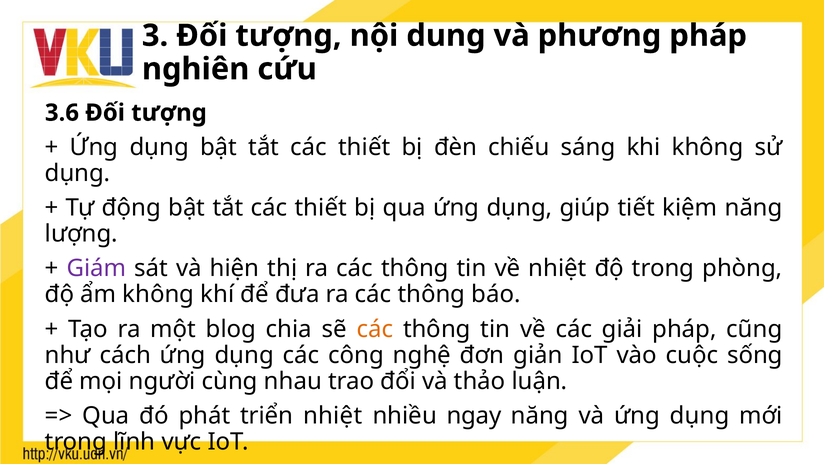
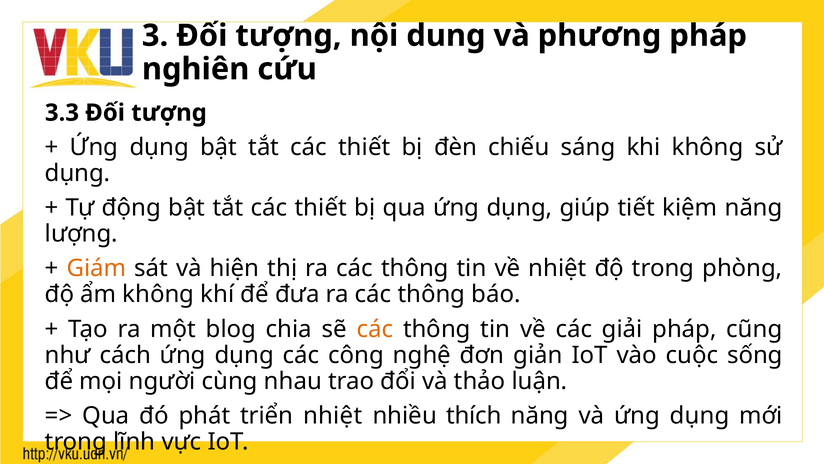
3.6: 3.6 -> 3.3 (62, 113)
Giám colour: purple -> orange (96, 268)
ngay: ngay -> thích (474, 415)
